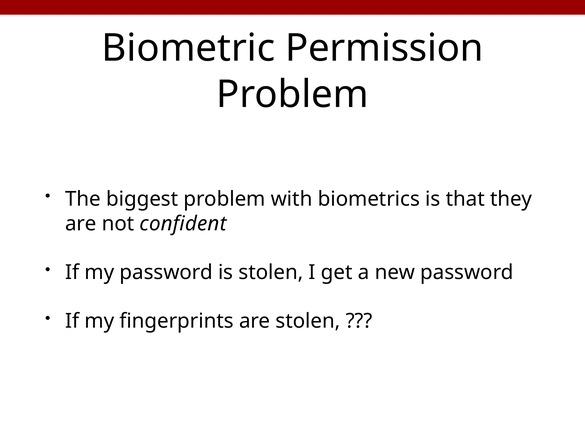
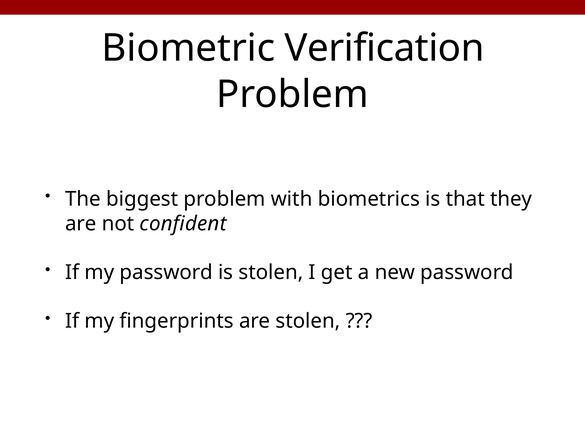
Permission: Permission -> Verification (384, 48)
